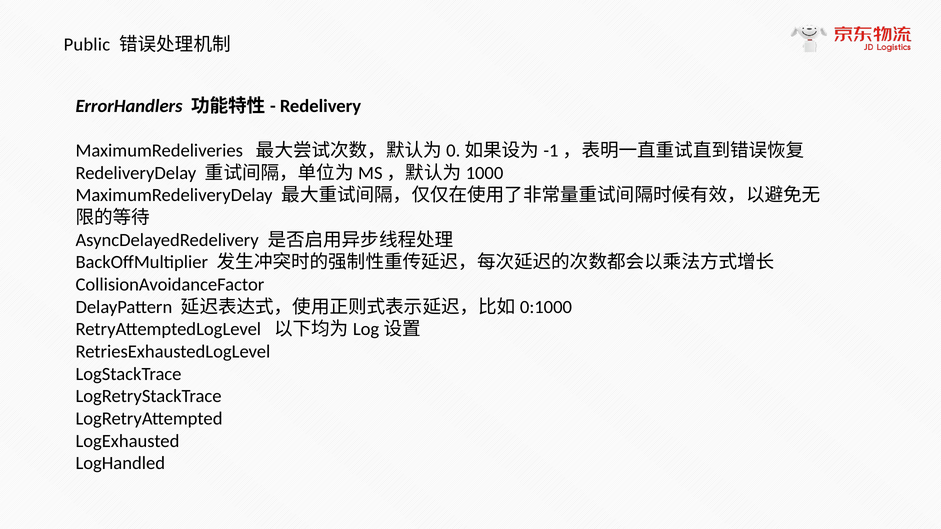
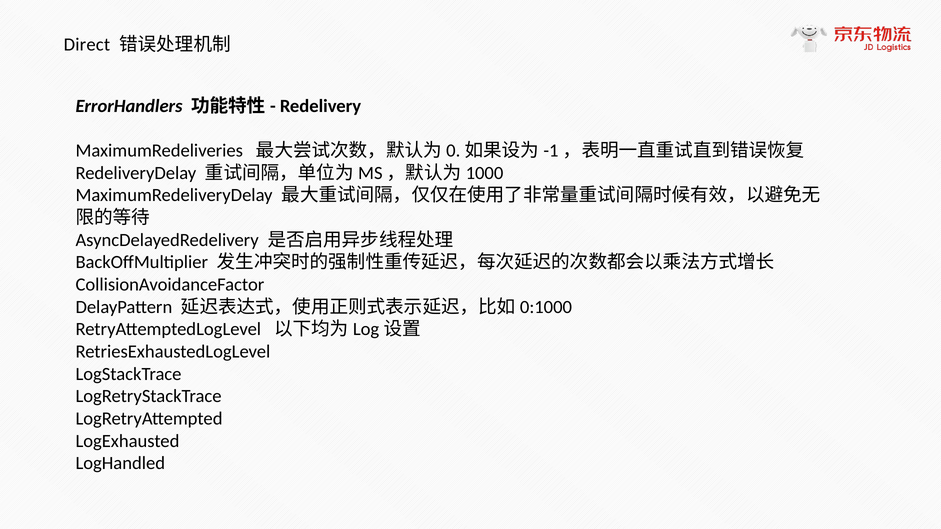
Public: Public -> Direct (87, 45)
